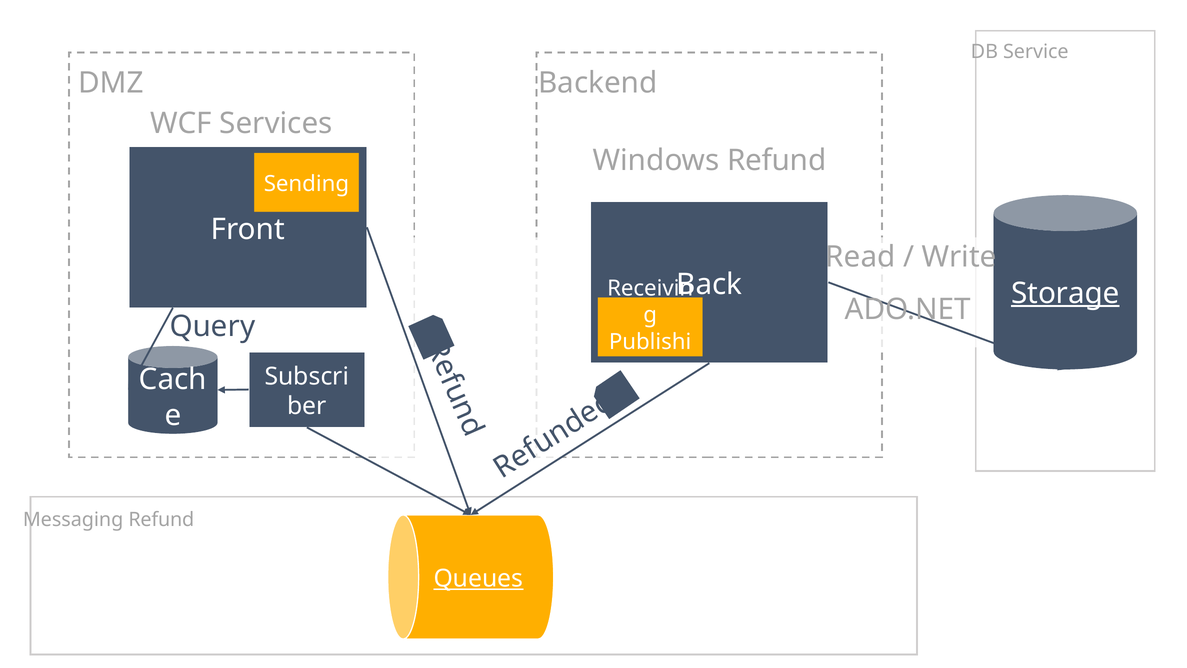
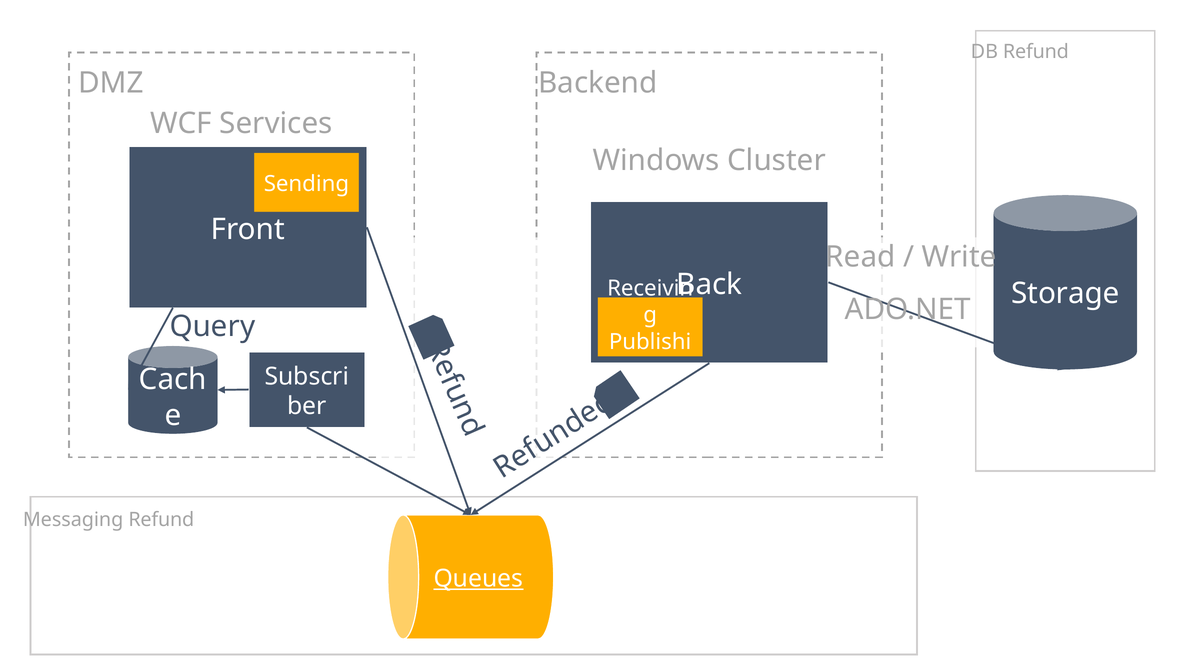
DB Service: Service -> Refund (1036, 51)
Windows Refund: Refund -> Cluster (777, 161)
Storage underline: present -> none (1065, 293)
